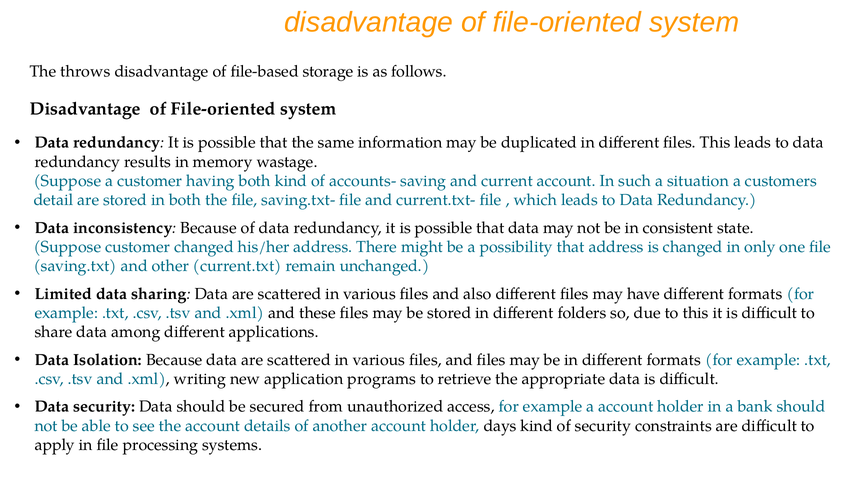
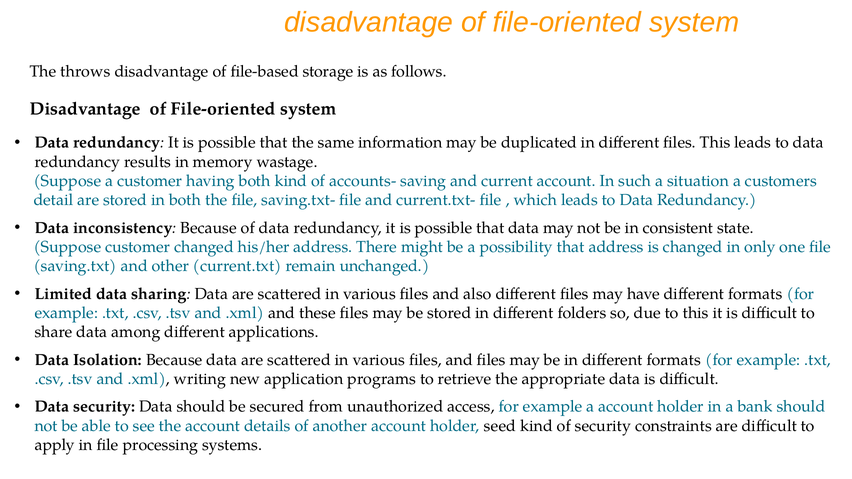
days: days -> seed (500, 426)
